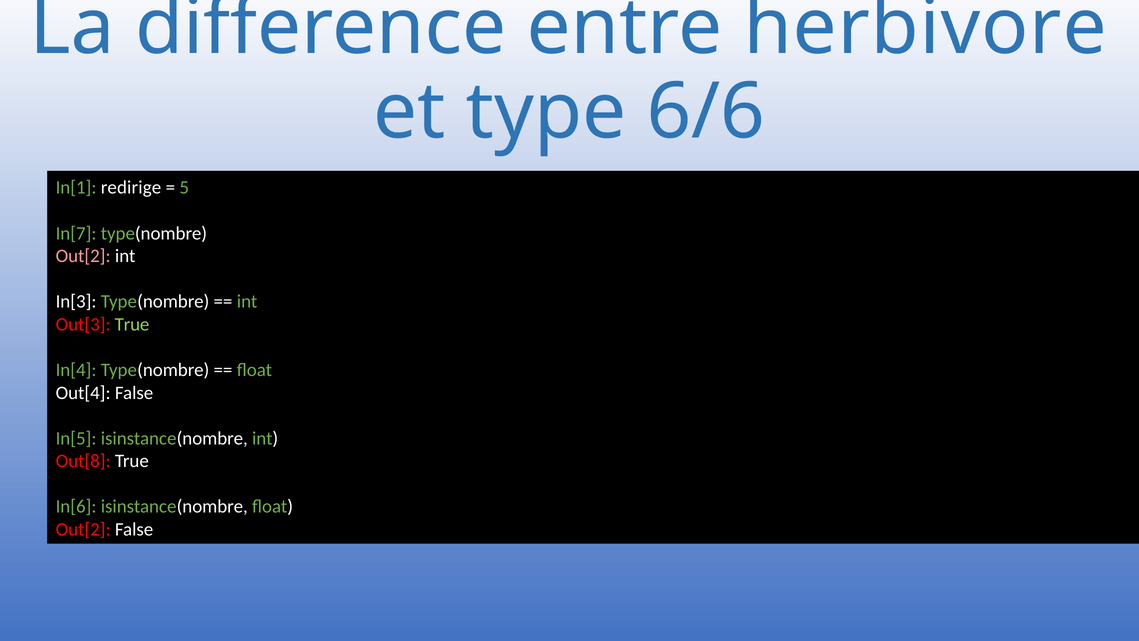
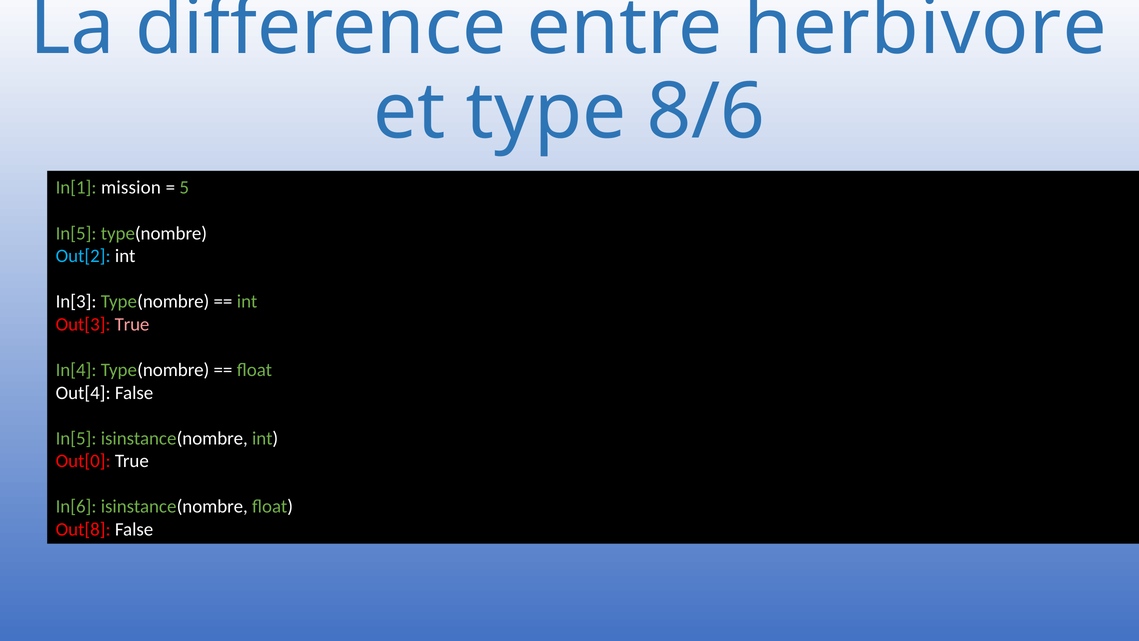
6/6: 6/6 -> 8/6 (706, 112)
redirige: redirige -> mission (131, 188)
In[7: In[7 -> In[5 (76, 233)
Out[2 colour: pink -> light blue (83, 256)
True colour: light green -> pink (132, 324)
Out[8: Out[8 -> Out[0 (83, 461)
Out[2: Out[2 -> Out[8 (83, 529)
